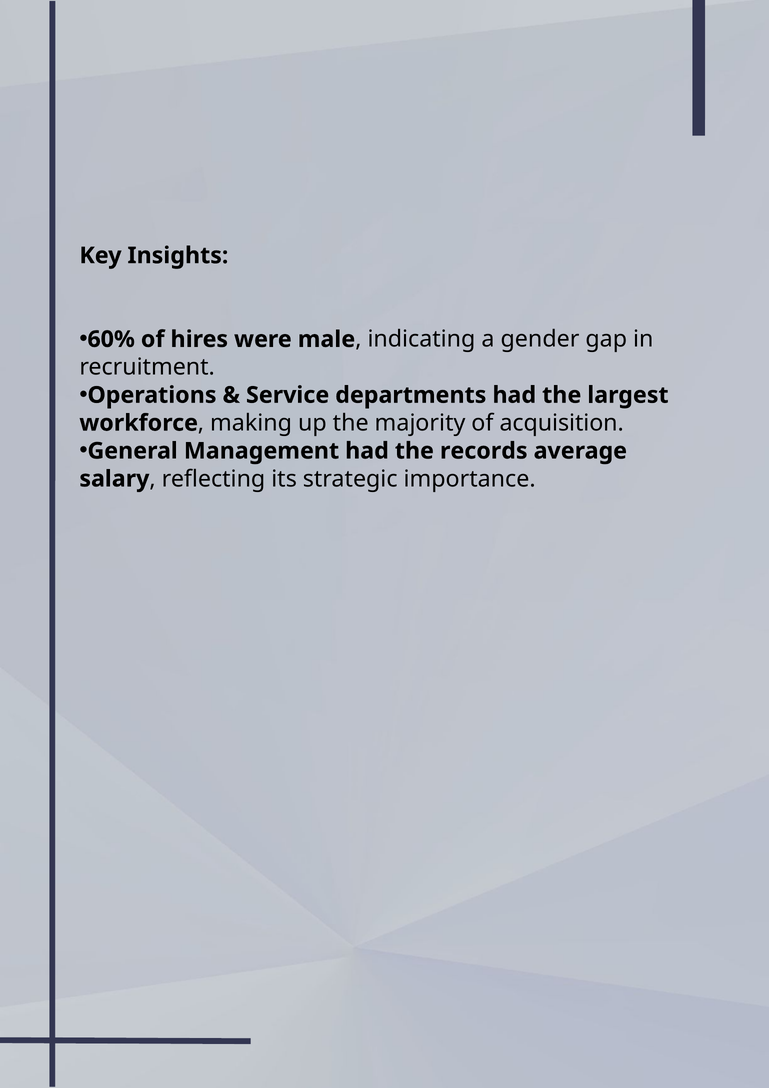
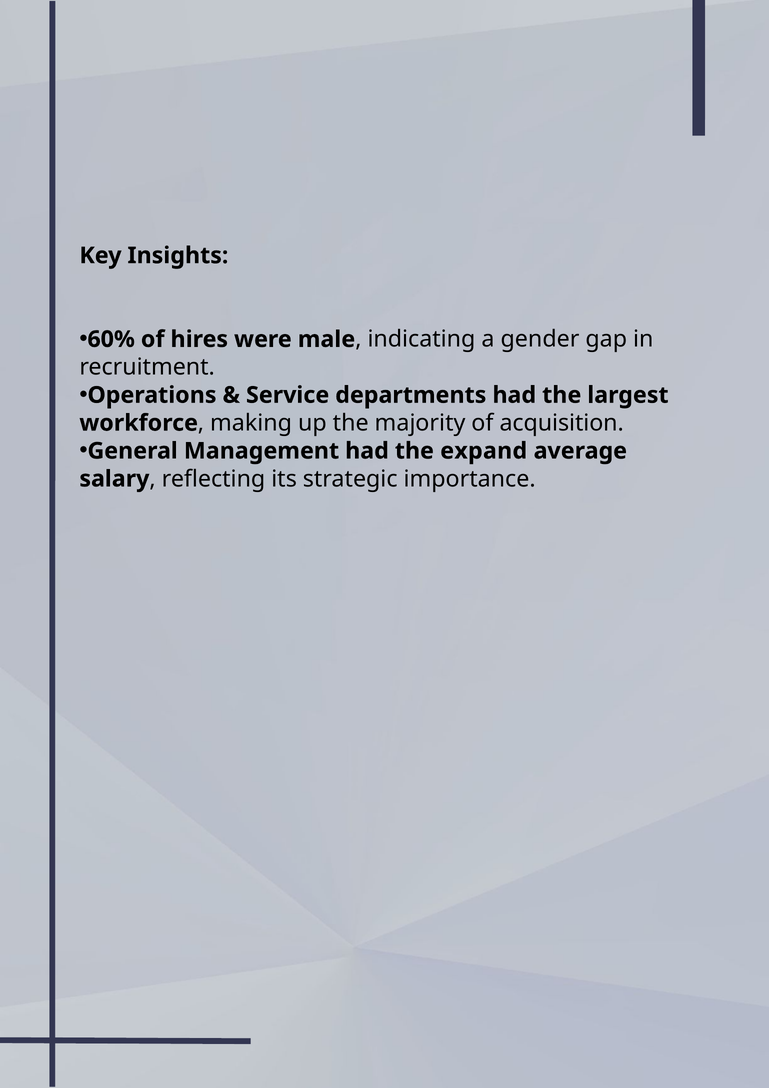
records: records -> expand (484, 451)
